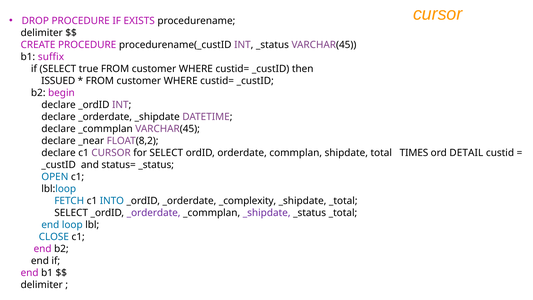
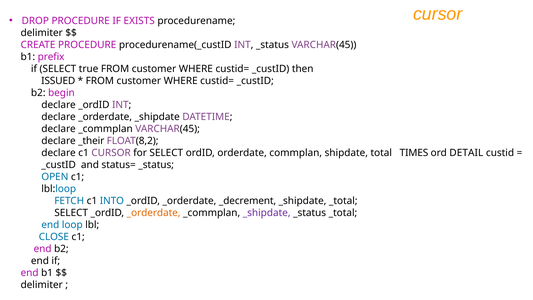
suffix: suffix -> prefix (51, 57)
_near: _near -> _their (91, 141)
_complexity: _complexity -> _decrement (248, 201)
_orderdate colour: purple -> orange (154, 213)
